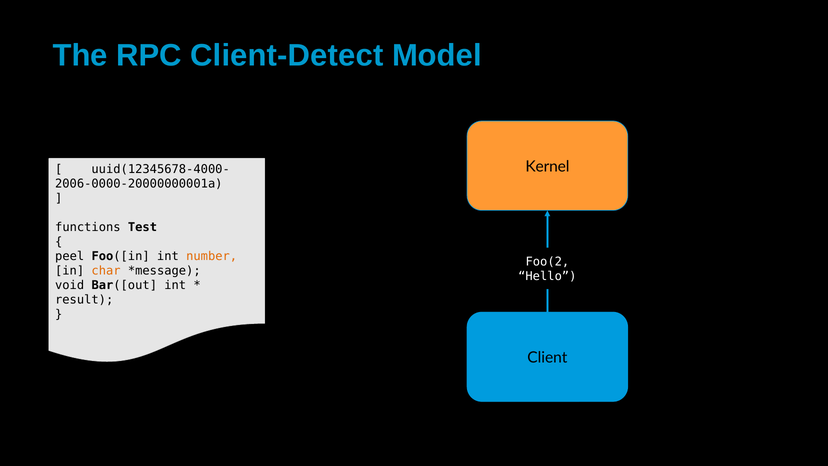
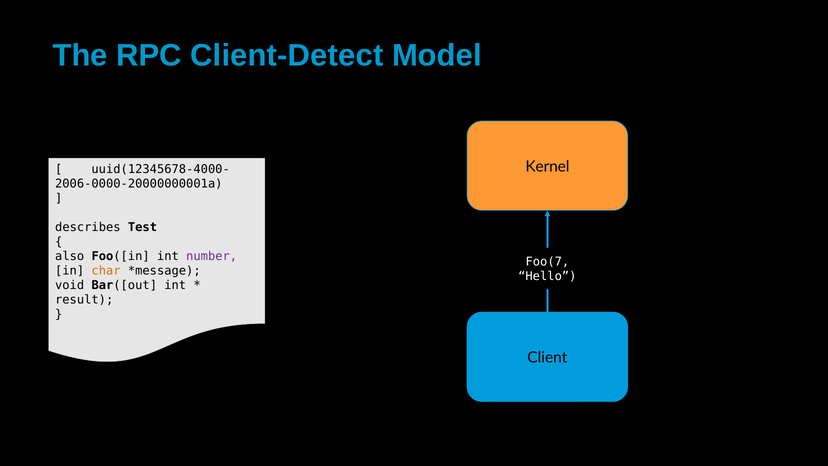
functions: functions -> describes (88, 227)
peel: peel -> also (70, 256)
number colour: orange -> purple (212, 256)
Foo(2: Foo(2 -> Foo(7 (547, 262)
